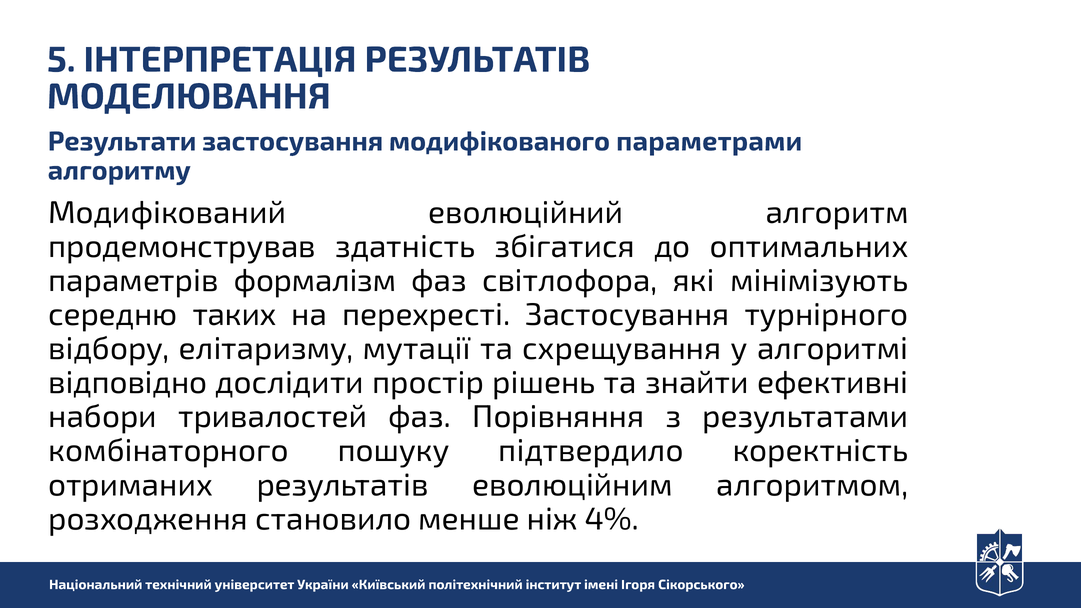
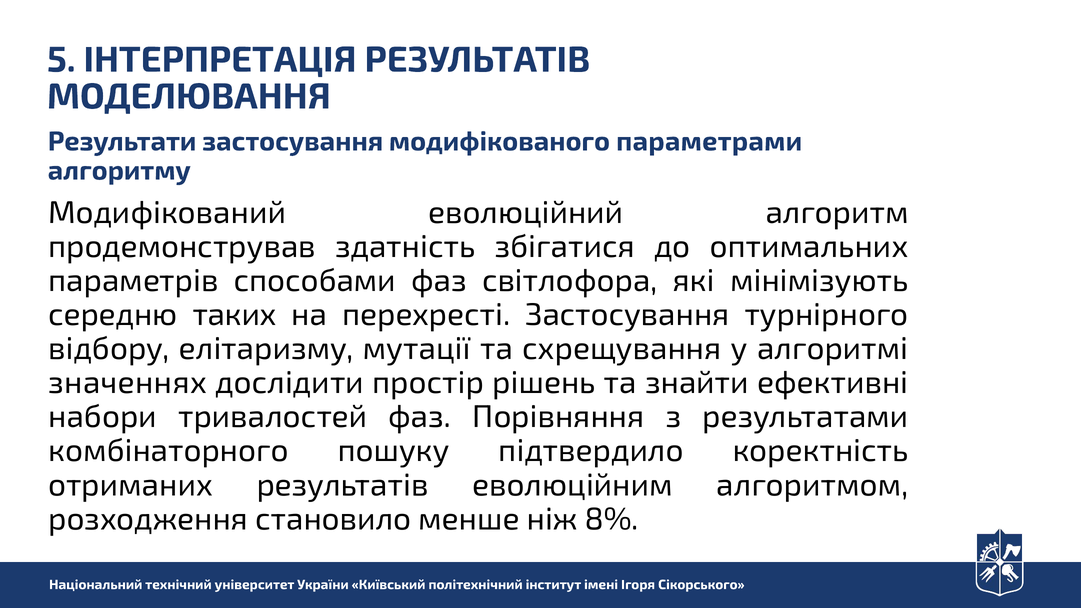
формалізм: формалізм -> способами (315, 281)
відповідно: відповідно -> значеннях (128, 383)
4%: 4% -> 8% (612, 519)
